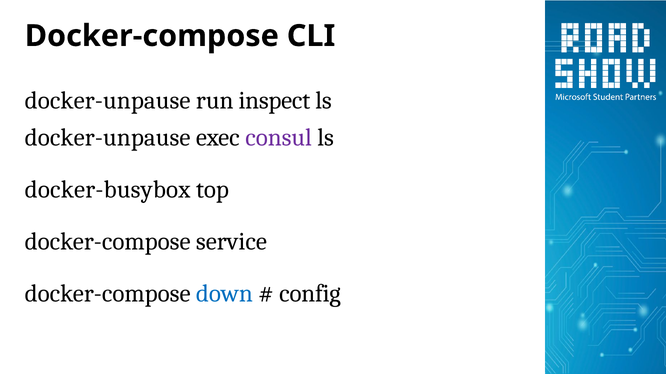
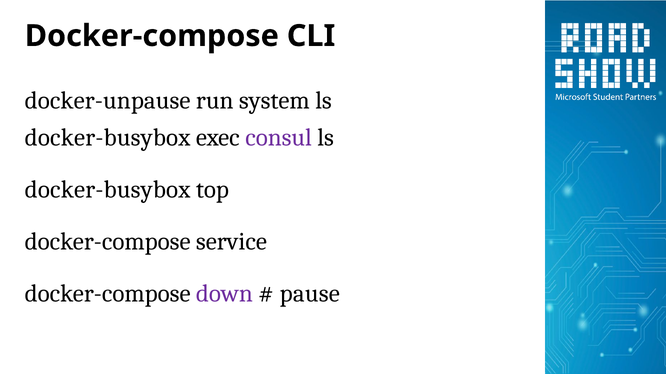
inspect: inspect -> system (274, 101)
docker-unpause: docker-unpause -> docker-busybox (108, 138)
down colour: blue -> purple (224, 294)
config: config -> pause (310, 294)
